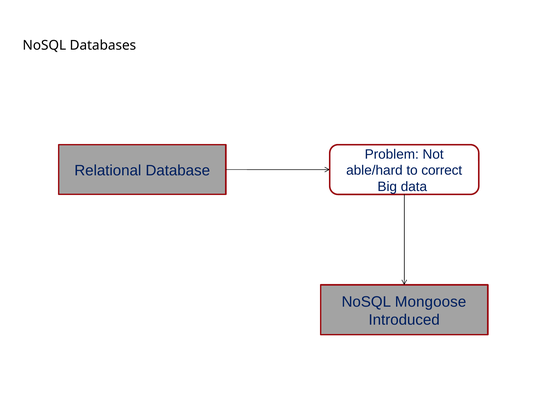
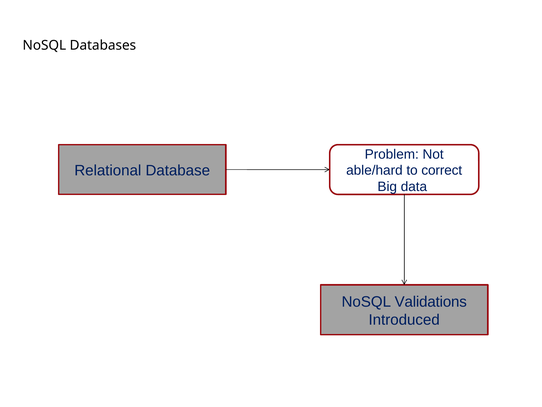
Mongoose: Mongoose -> Validations (431, 301)
